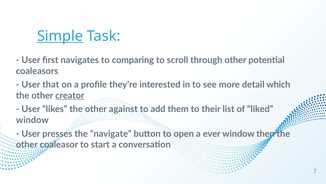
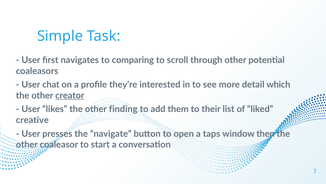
Simple underline: present -> none (60, 36)
that: that -> chat (51, 84)
against: against -> finding (123, 109)
window: window -> creative (32, 120)
ever: ever -> taps (212, 133)
